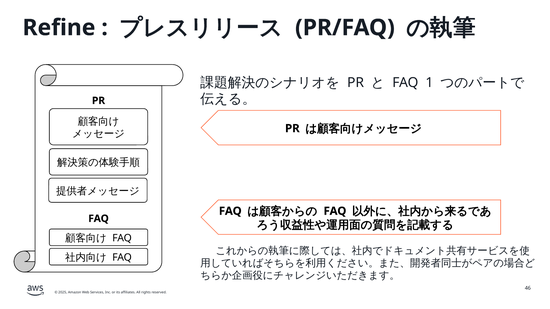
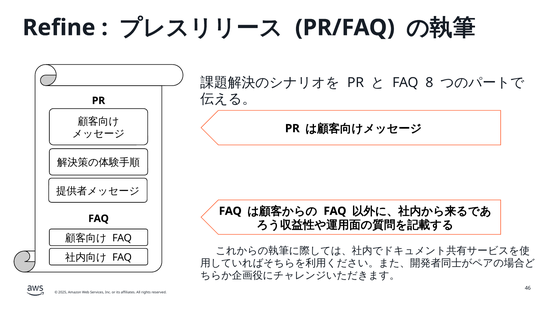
1: 1 -> 8 (429, 83)
